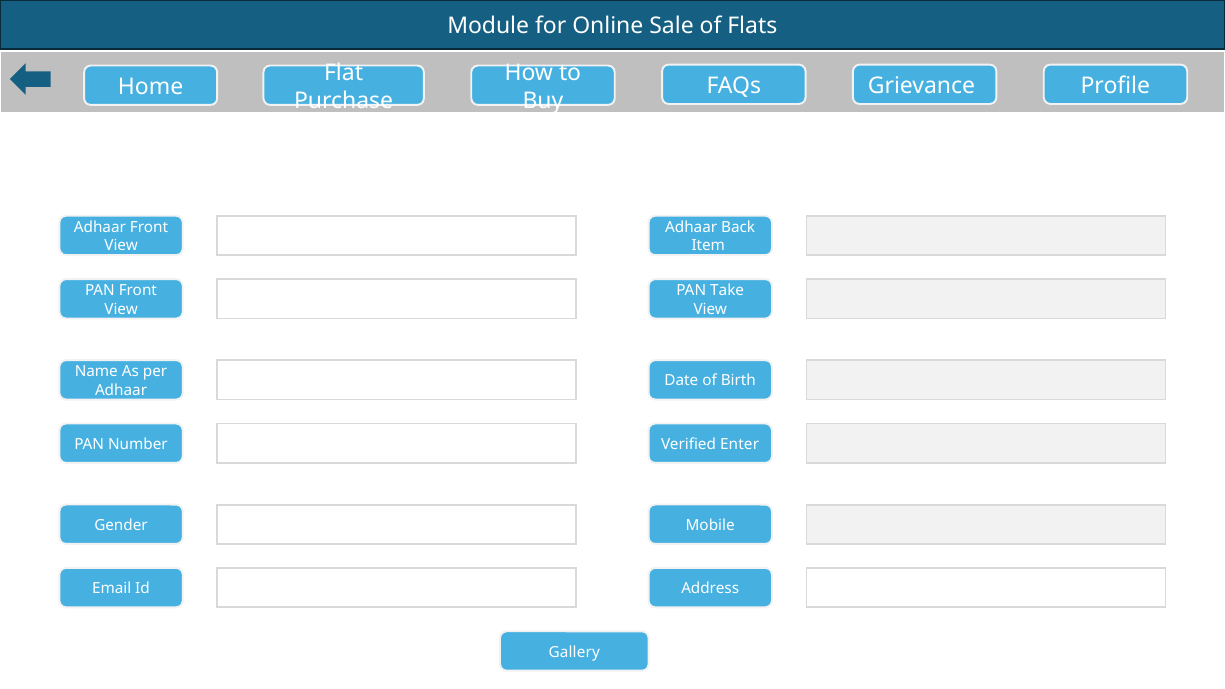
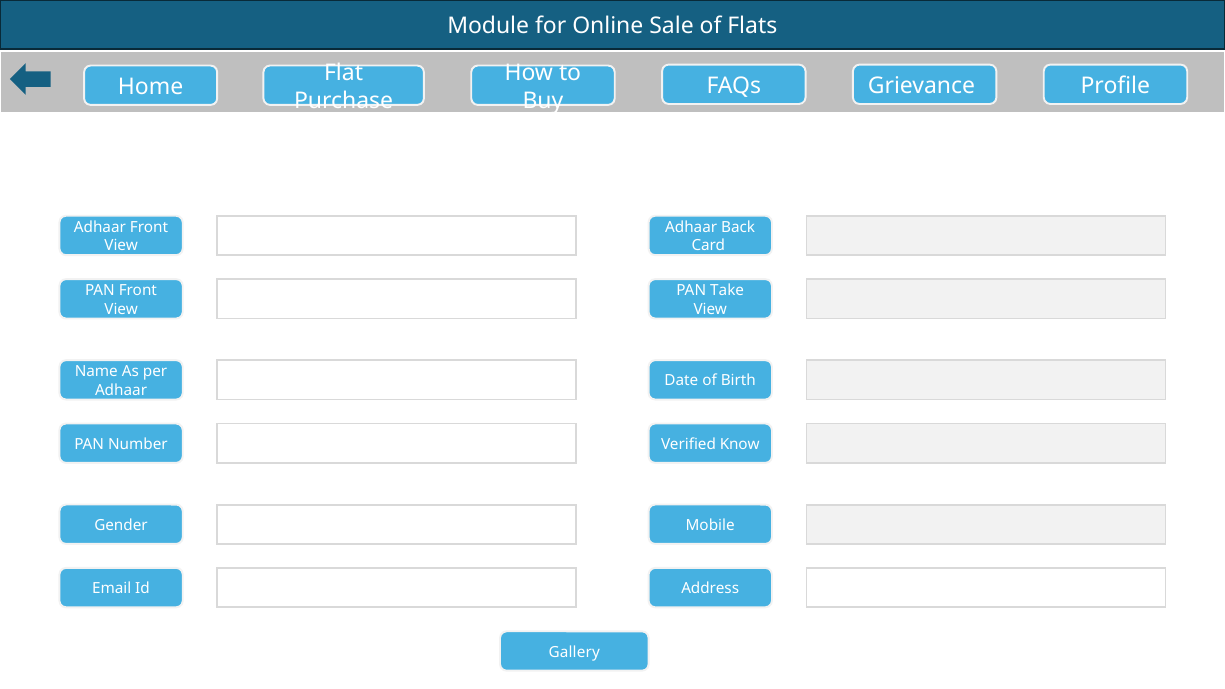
Item: Item -> Card (708, 246)
Enter: Enter -> Know (740, 444)
